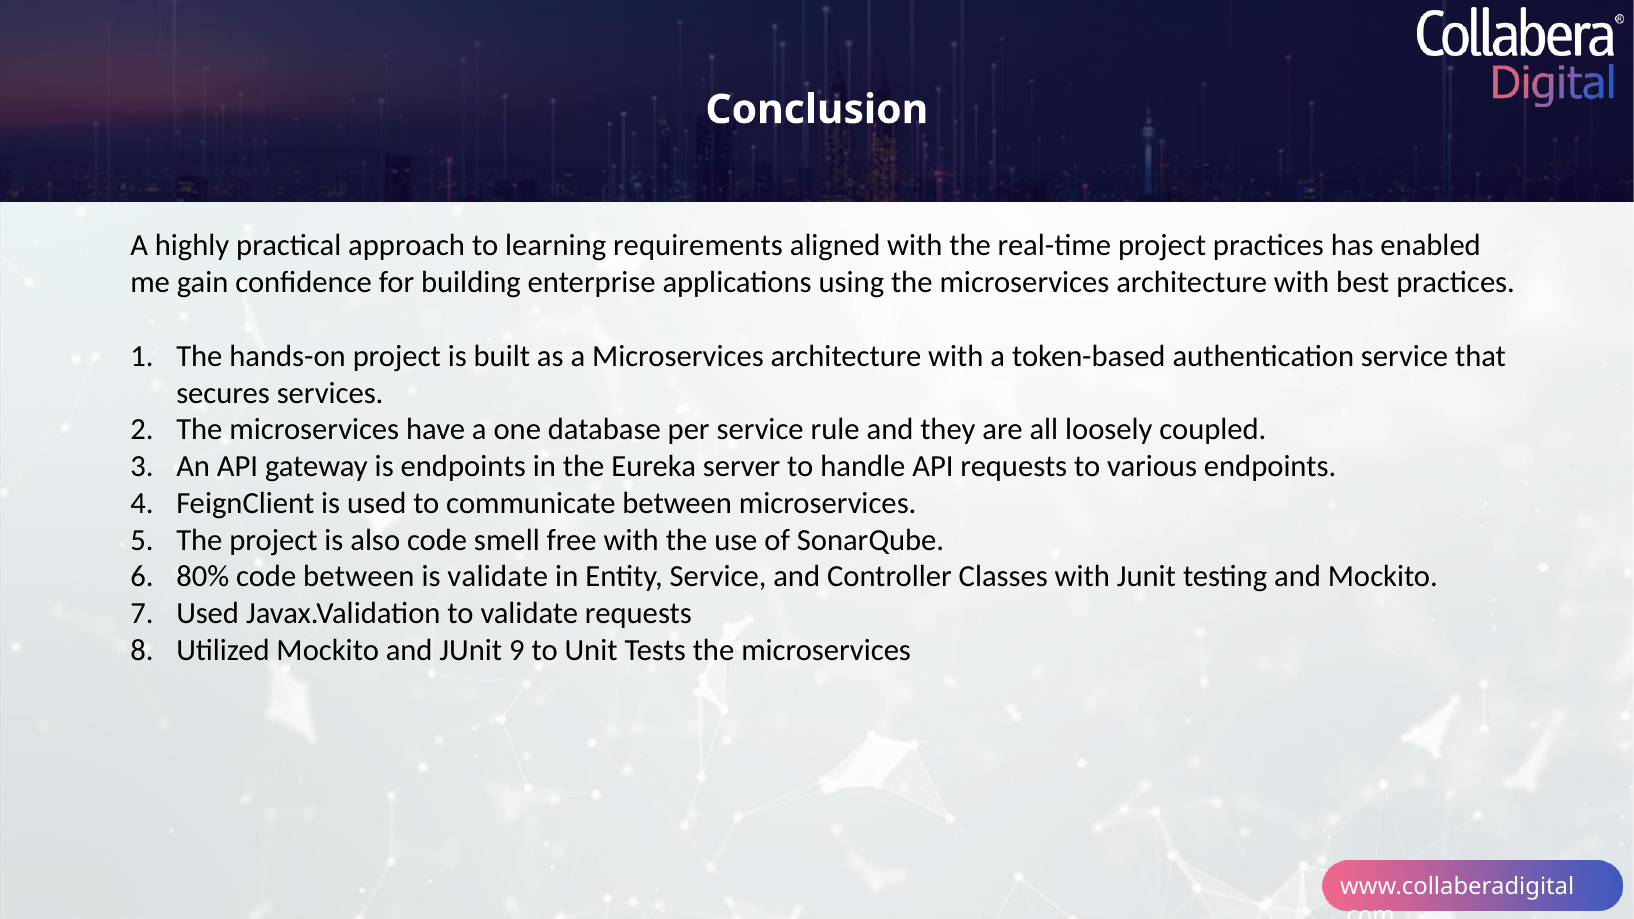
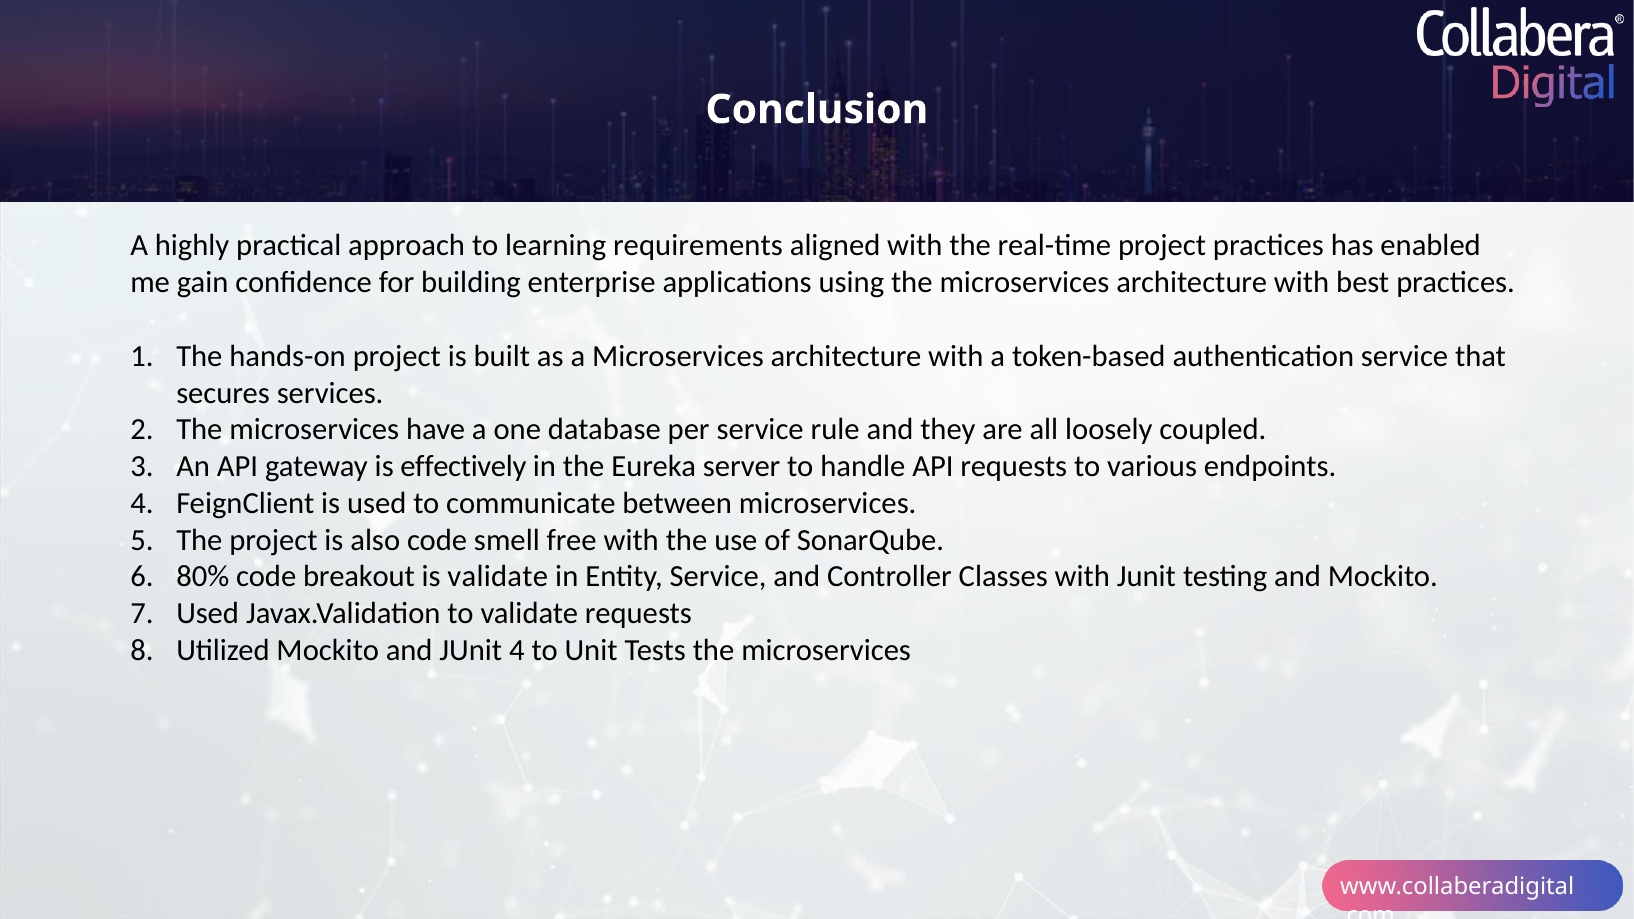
is endpoints: endpoints -> effectively (463, 466)
code between: between -> breakout (359, 577)
JUnit 9: 9 -> 4 (517, 650)
